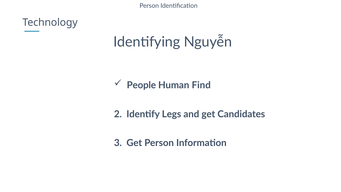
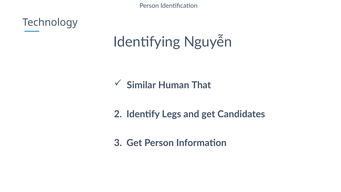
People: People -> Similar (141, 85)
Find: Find -> That (201, 85)
